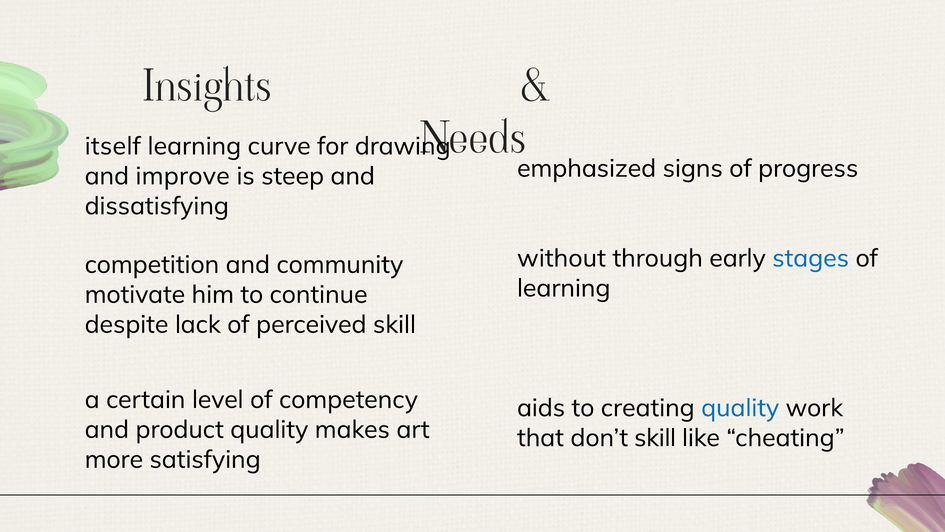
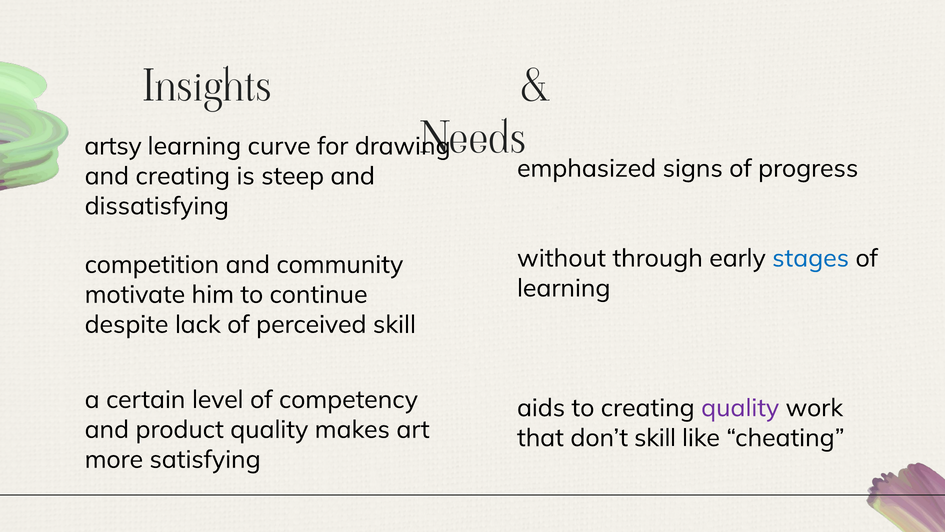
itself: itself -> artsy (113, 146)
and improve: improve -> creating (183, 176)
quality colour: blue -> purple (740, 408)
